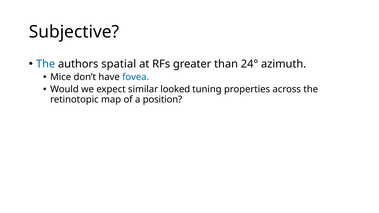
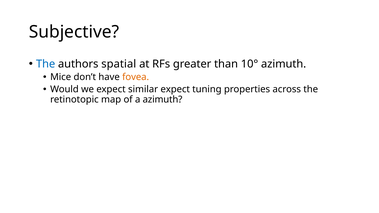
24°: 24° -> 10° (250, 64)
fovea colour: blue -> orange (136, 77)
similar looked: looked -> expect (175, 89)
a position: position -> azimuth (162, 100)
